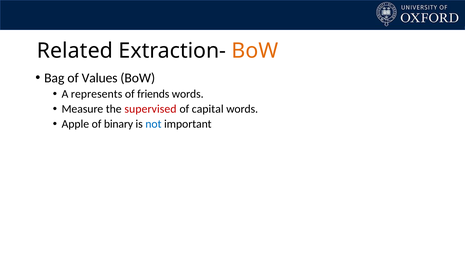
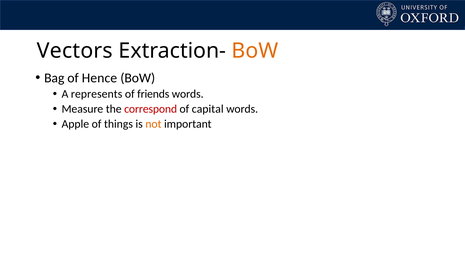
Related: Related -> Vectors (75, 51)
Values: Values -> Hence (99, 78)
supervised: supervised -> correspond (151, 109)
binary: binary -> things (118, 124)
not colour: blue -> orange (153, 124)
